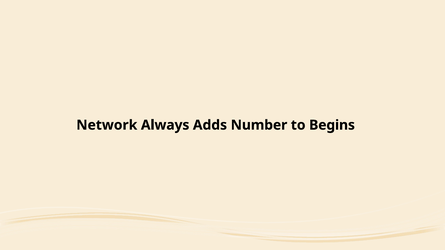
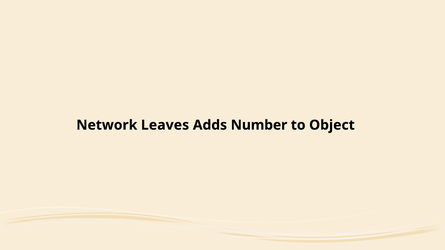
Always: Always -> Leaves (165, 125)
Begins: Begins -> Object (332, 125)
